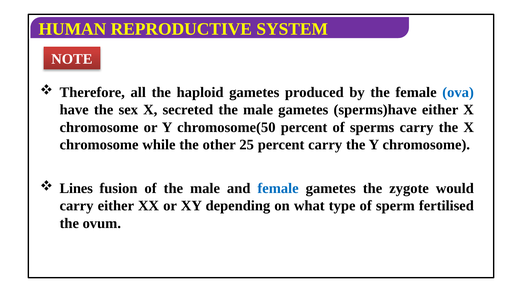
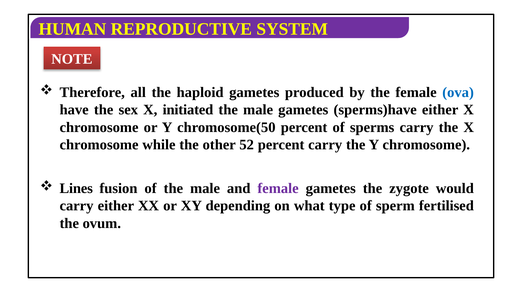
secreted: secreted -> initiated (188, 110)
25: 25 -> 52 (247, 145)
female colour: blue -> purple (278, 188)
